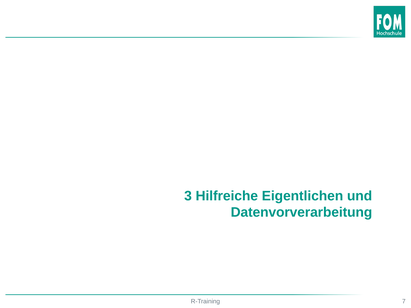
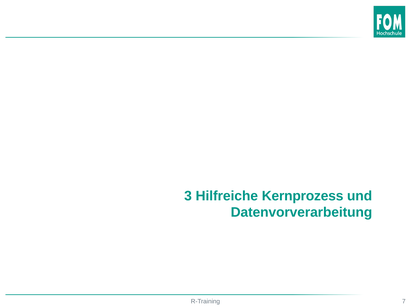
Eigentlichen: Eigentlichen -> Kernprozess (303, 196)
